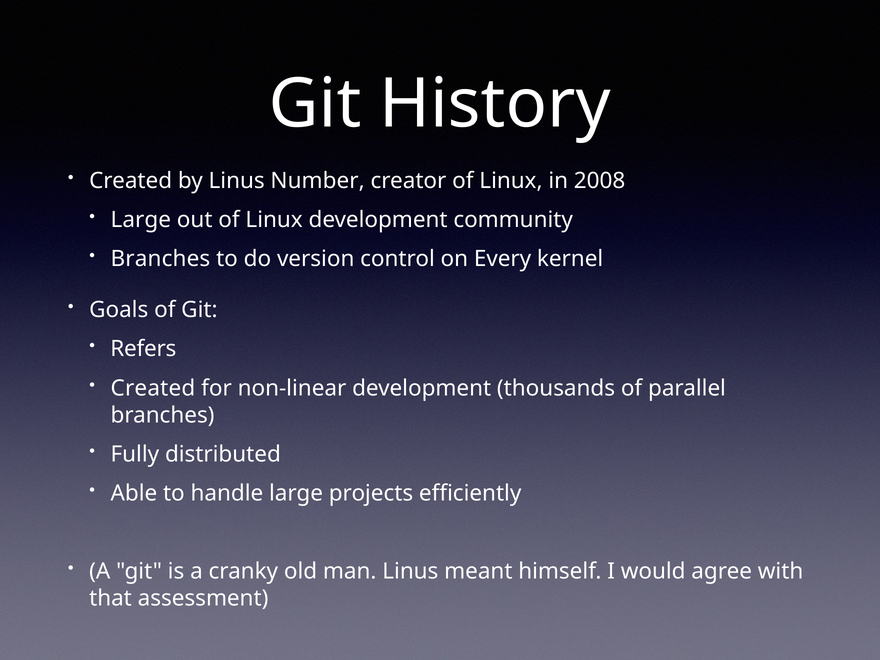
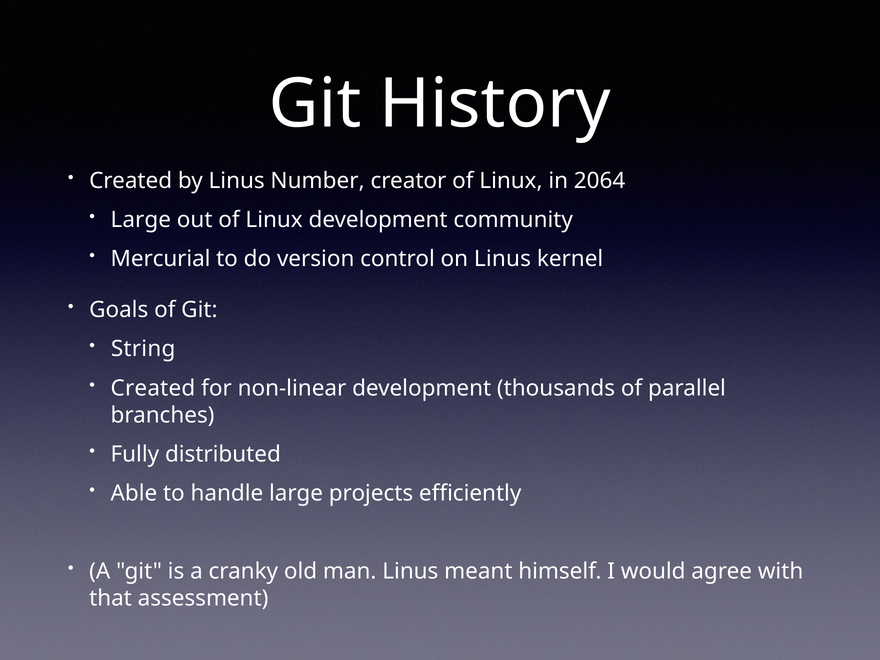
2008: 2008 -> 2064 (600, 181)
Branches: Branches -> Mercurial (161, 259)
on Every: Every -> Linus (502, 259)
Refers: Refers -> String (143, 349)
